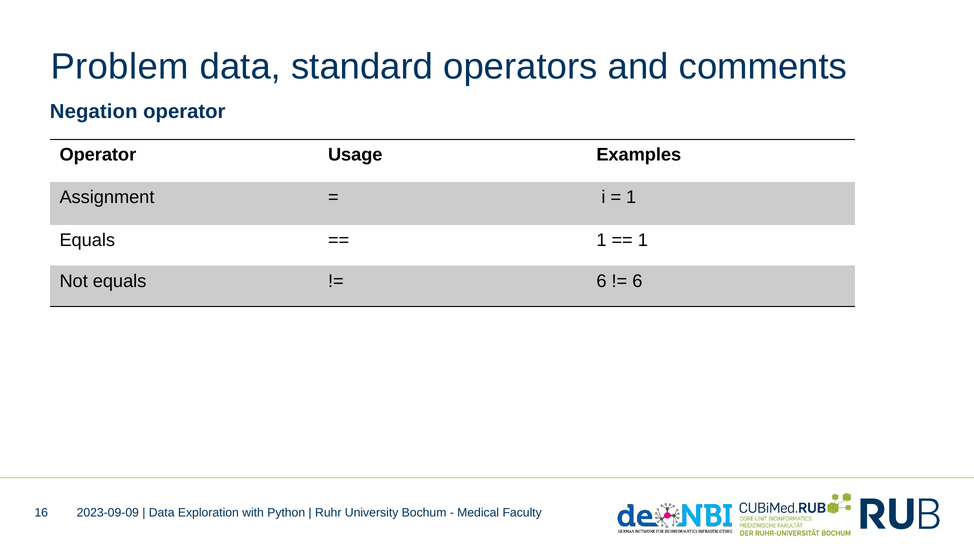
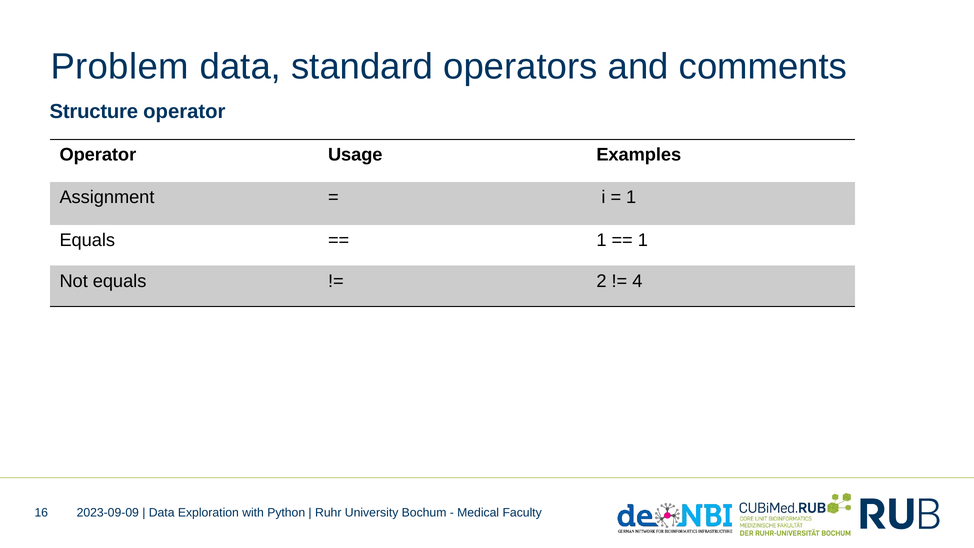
Negation: Negation -> Structure (94, 111)
6: 6 -> 2 (602, 281)
6: 6 -> 4 (637, 281)
